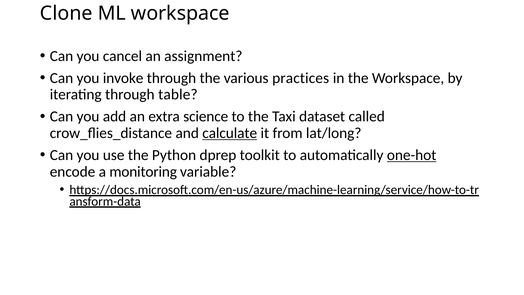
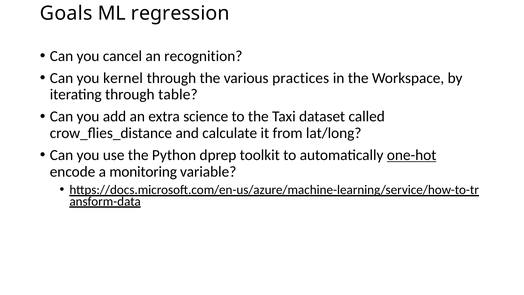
Clone: Clone -> Goals (66, 13)
ML workspace: workspace -> regression (180, 13)
assignment: assignment -> recognition (203, 56)
invoke: invoke -> kernel (123, 78)
calculate underline: present -> none (230, 133)
